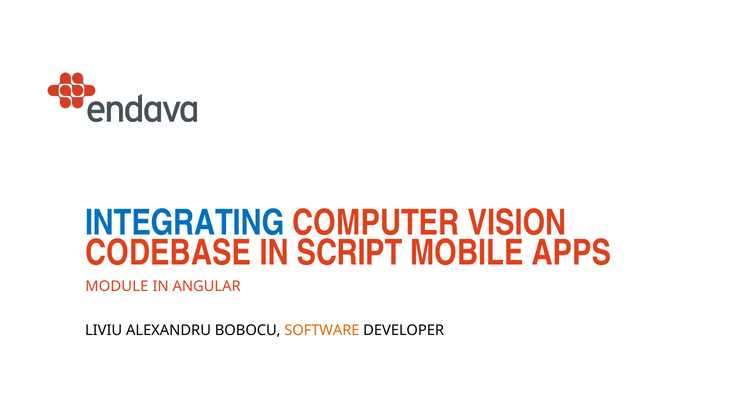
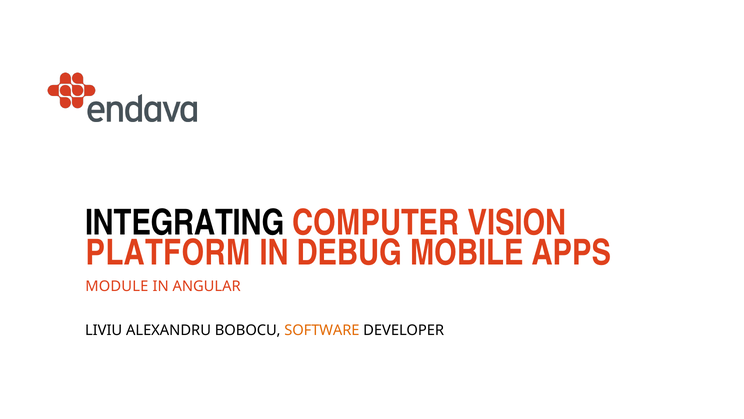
INTEGRATING colour: blue -> black (185, 223)
CODEBASE: CODEBASE -> PLATFORM (168, 253)
SCRIPT: SCRIPT -> DEBUG (350, 253)
